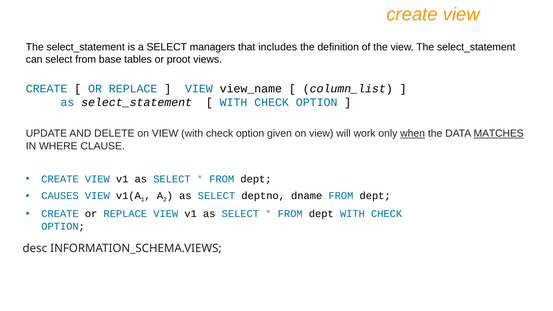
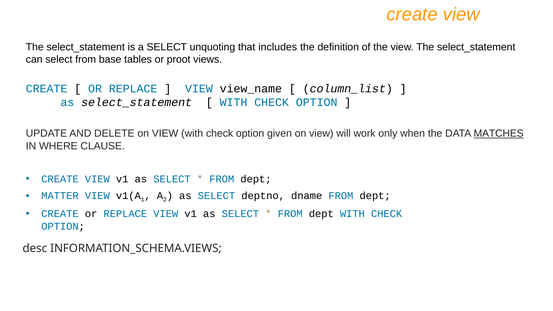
managers: managers -> unquoting (212, 47)
when underline: present -> none (413, 134)
CAUSES: CAUSES -> MATTER (60, 196)
